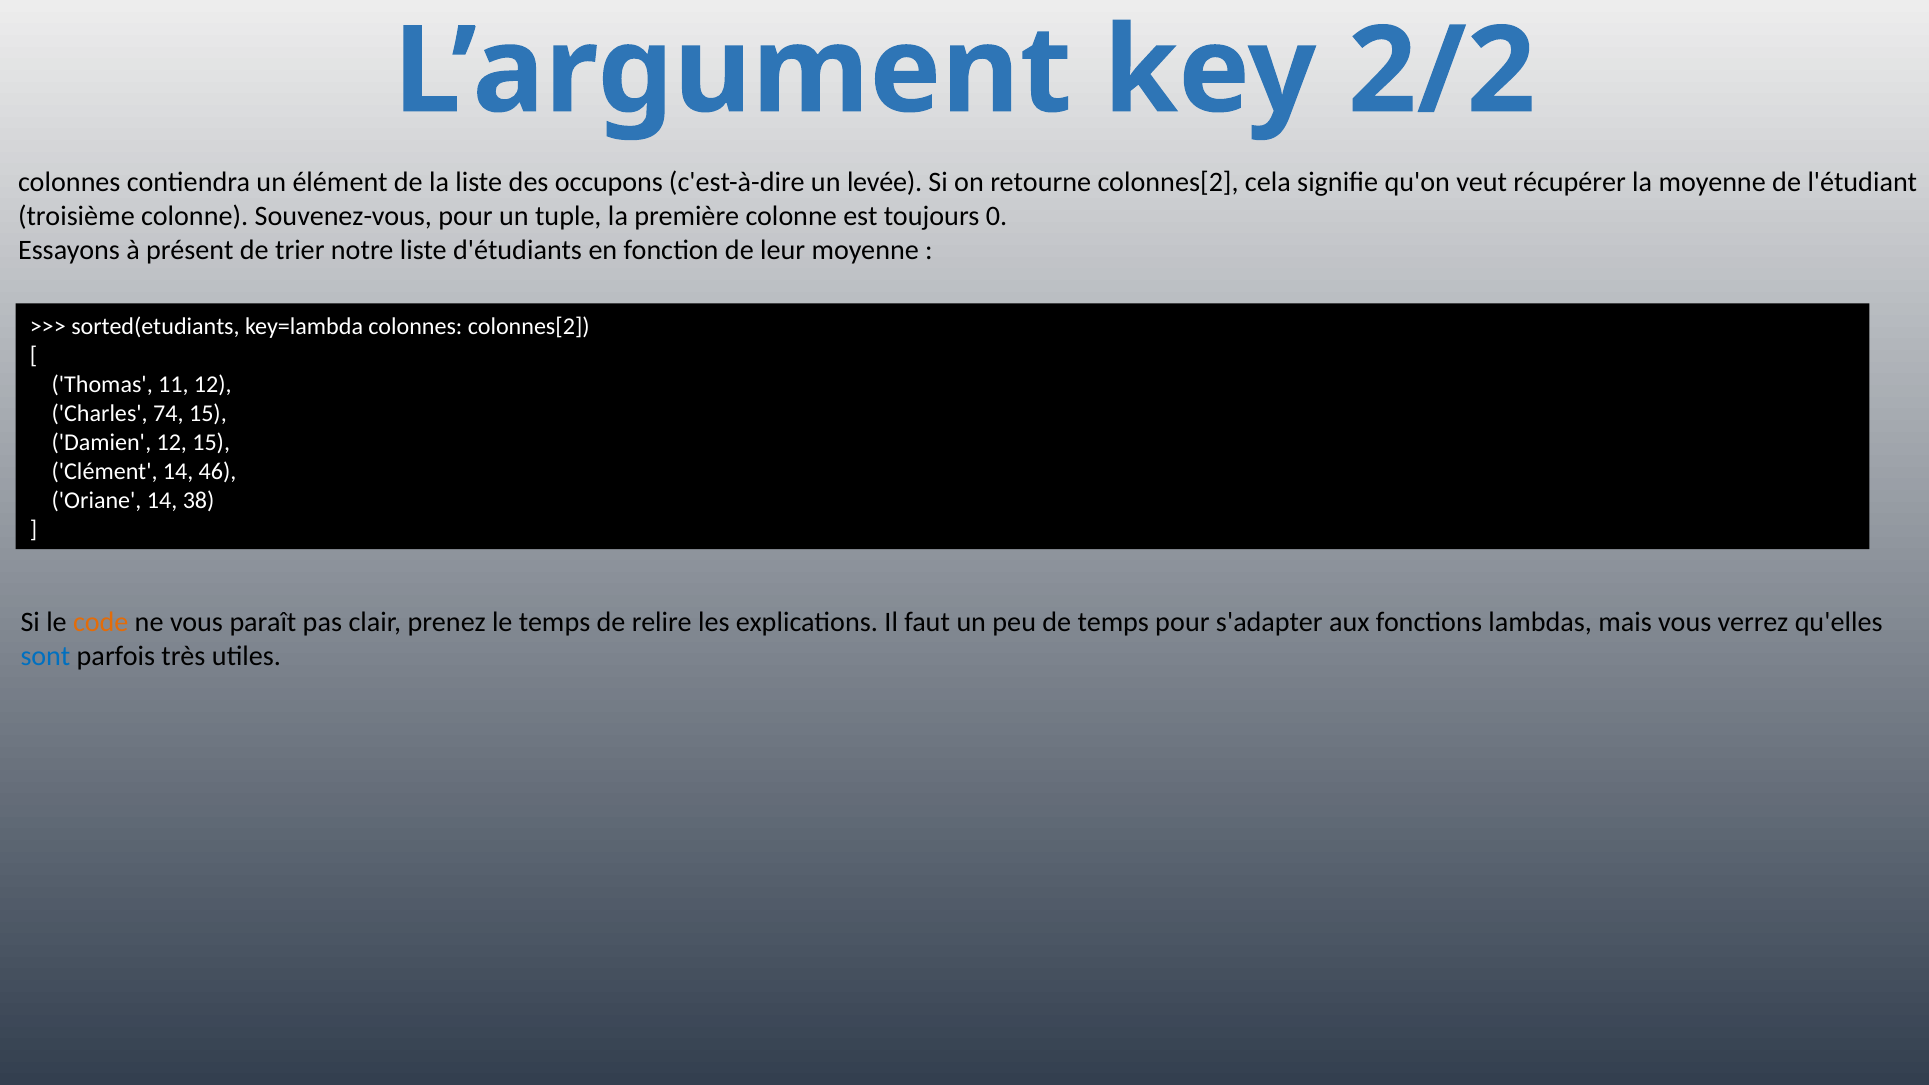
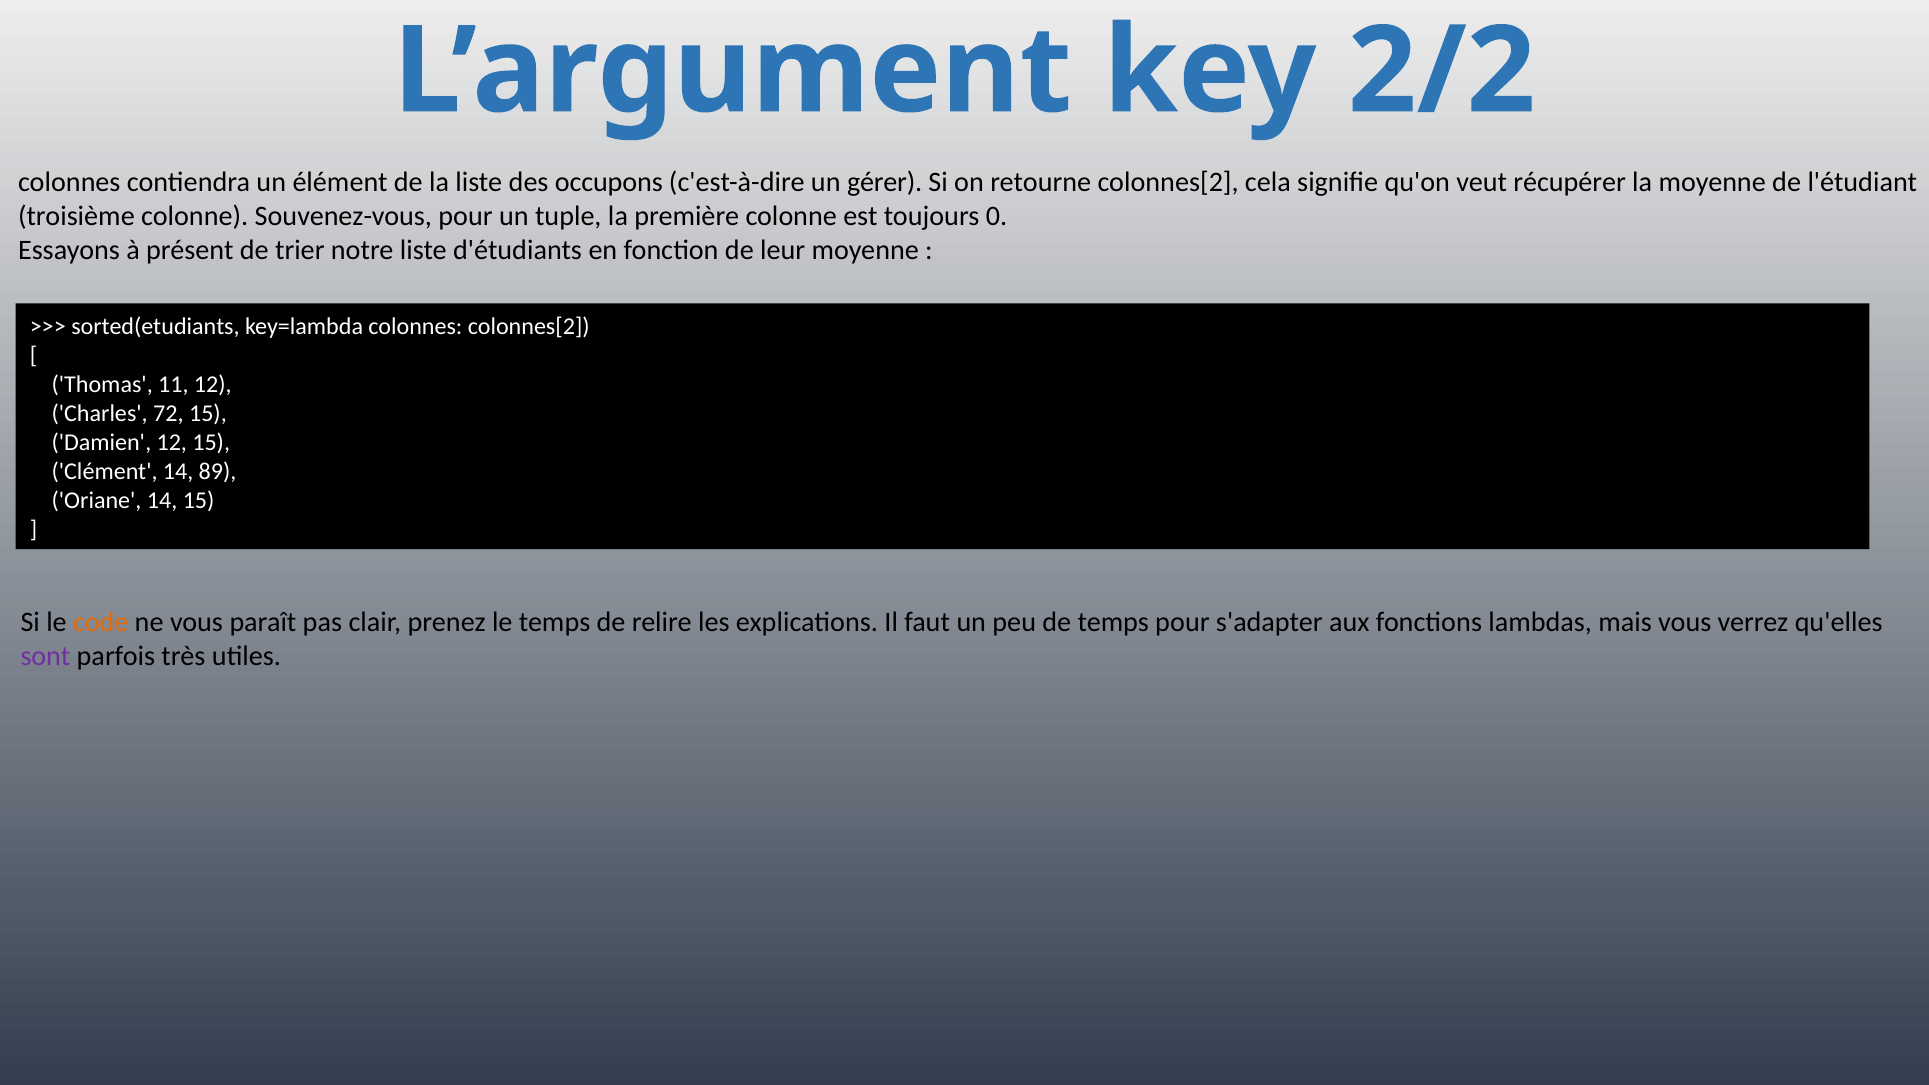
levée: levée -> gérer (885, 183)
74: 74 -> 72 (168, 414)
46: 46 -> 89 (218, 471)
14 38: 38 -> 15 (199, 500)
sont colour: blue -> purple (45, 656)
